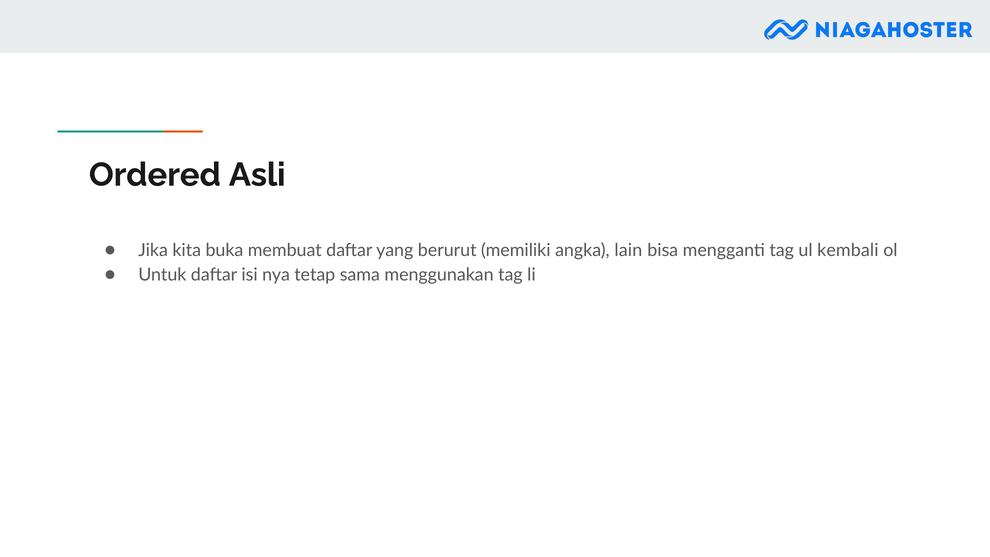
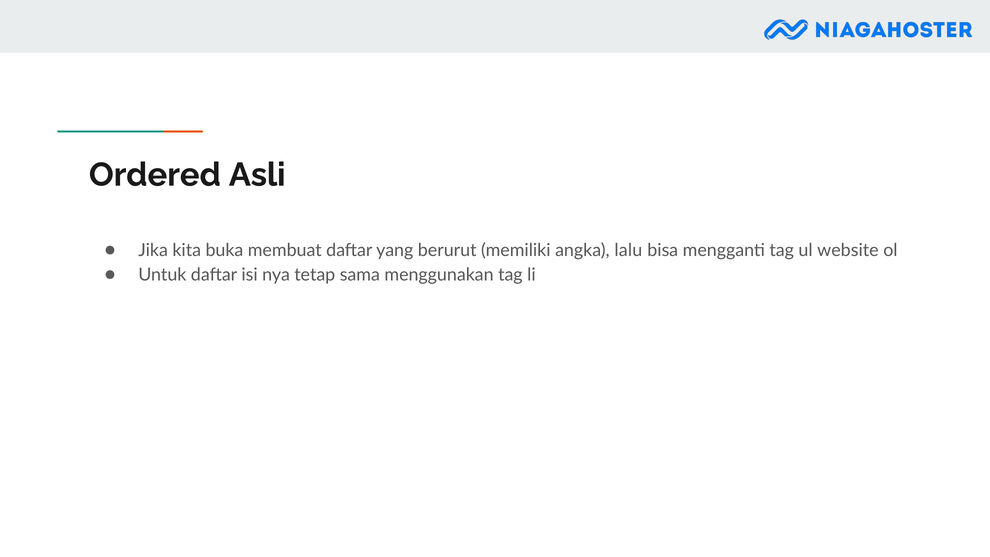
lain: lain -> lalu (628, 250)
kembali: kembali -> website (848, 250)
